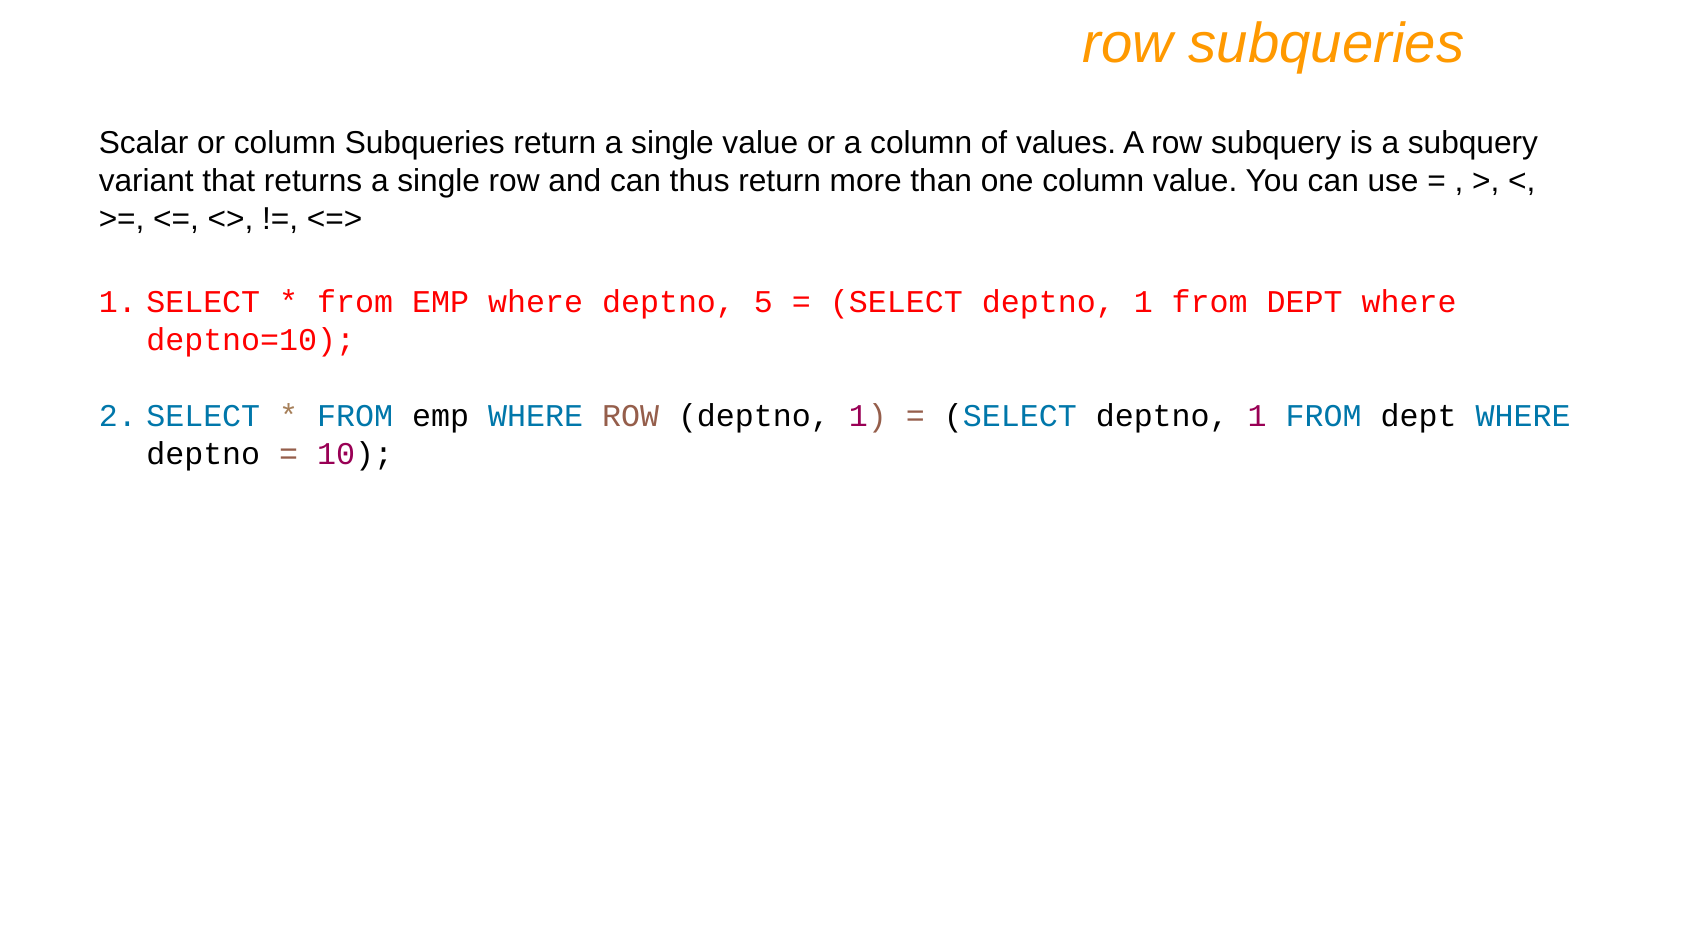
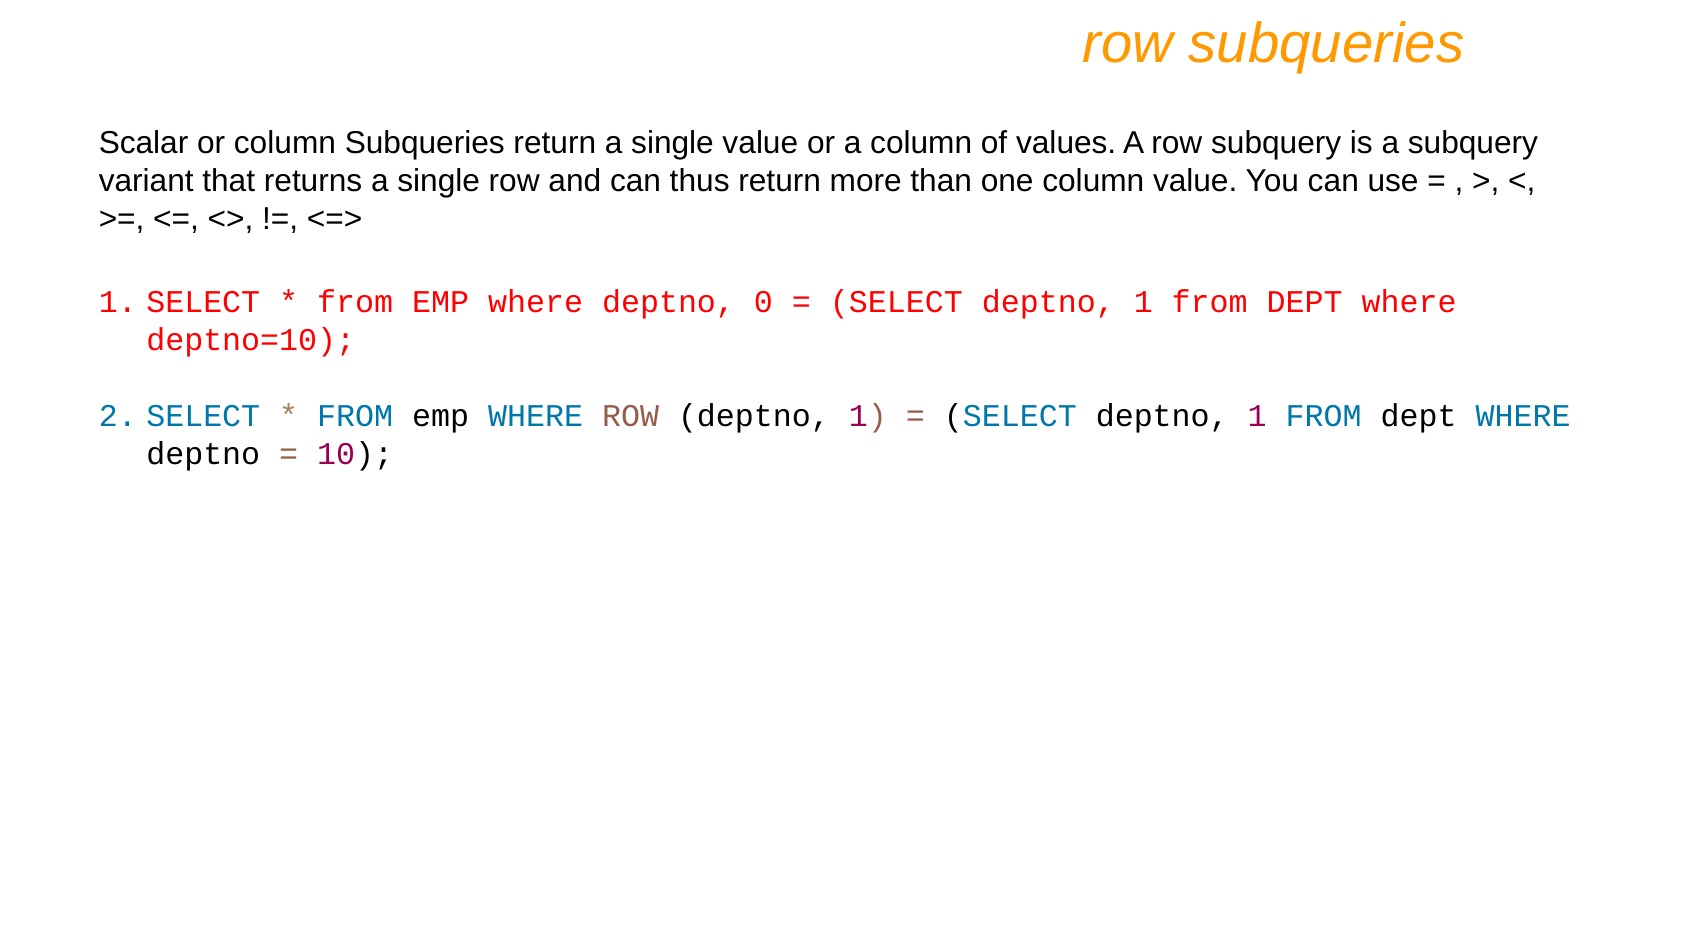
5: 5 -> 0 (763, 302)
